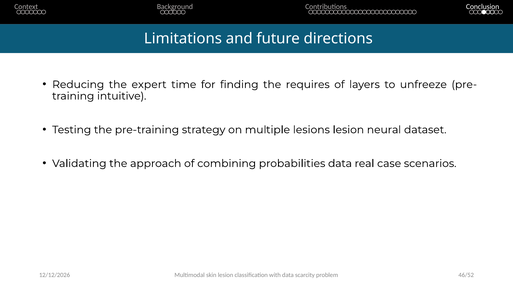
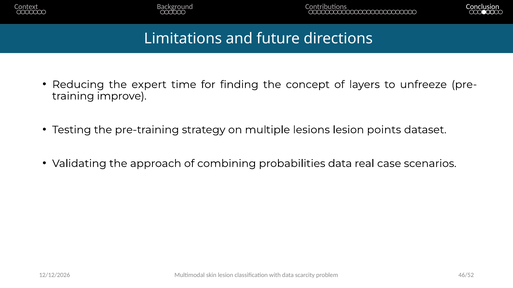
requires: requires -> concept (308, 85)
intuitive: intuitive -> improve (122, 96)
neural: neural -> points (384, 130)
